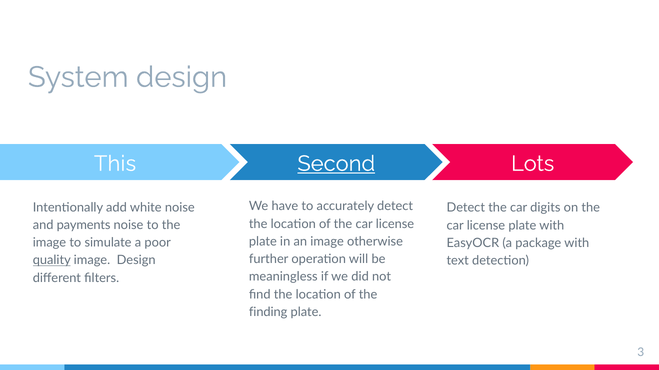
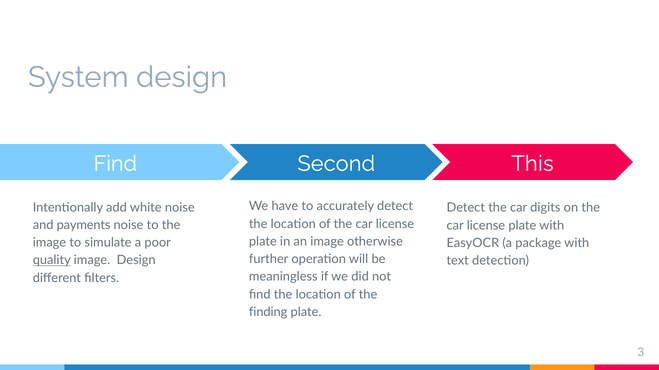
This: This -> Find (115, 164)
Second underline: present -> none (336, 164)
Lots: Lots -> This (532, 164)
